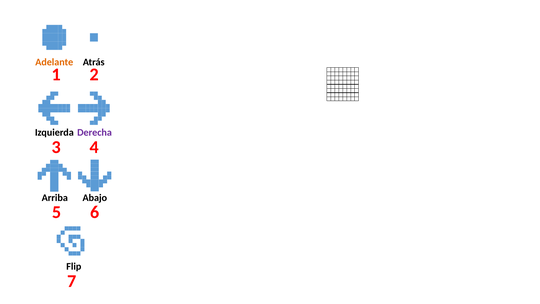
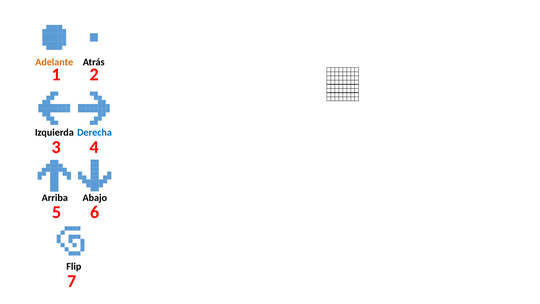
Derecha colour: purple -> blue (95, 132)
